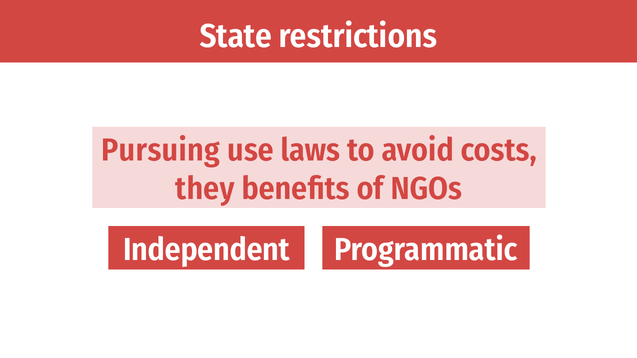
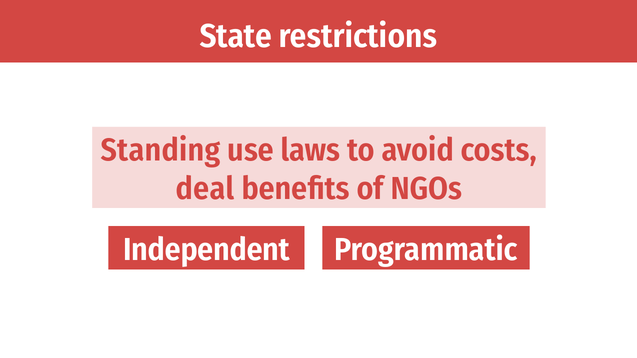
Pursuing: Pursuing -> Standing (161, 151)
they: they -> deal (205, 189)
